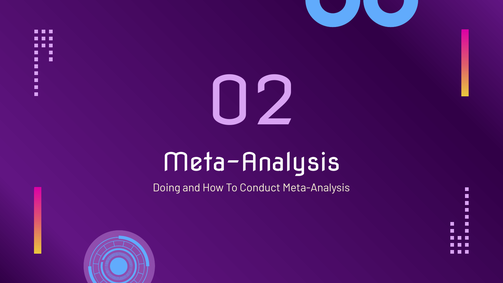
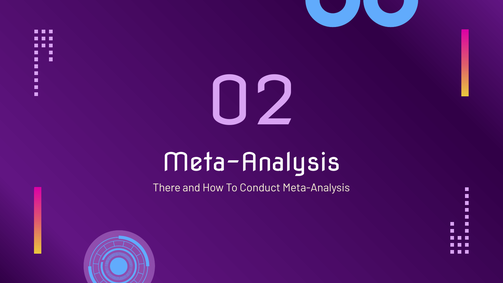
Doing: Doing -> There (167, 188)
